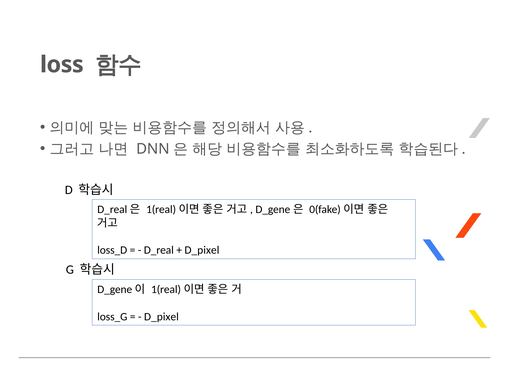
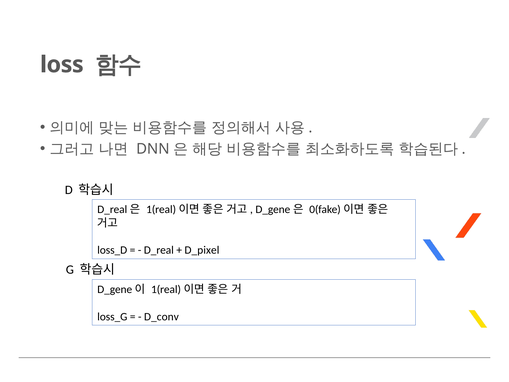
D_pixel: D_pixel -> D_conv (161, 317)
